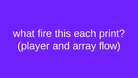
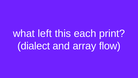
fire: fire -> left (45, 33)
player: player -> dialect (34, 46)
